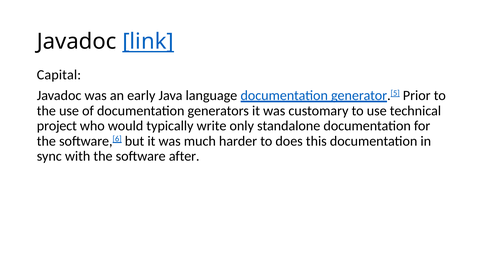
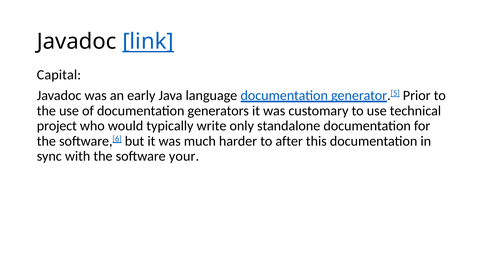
does: does -> after (289, 141)
after: after -> your (184, 156)
